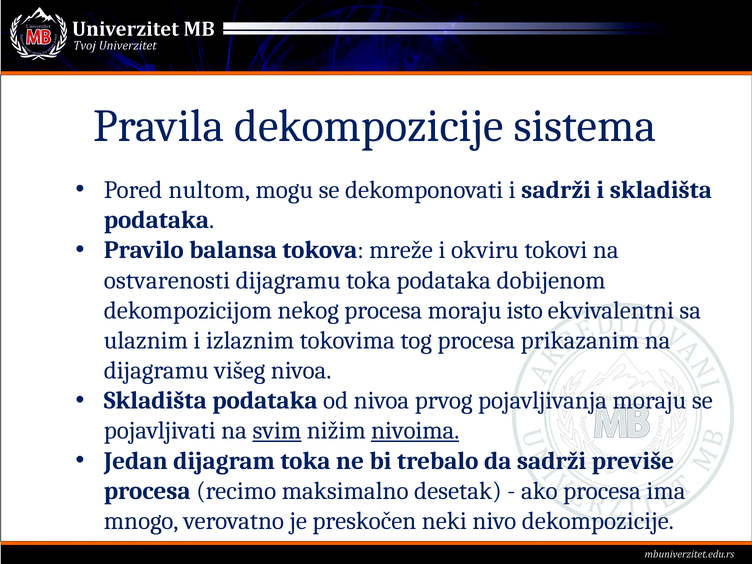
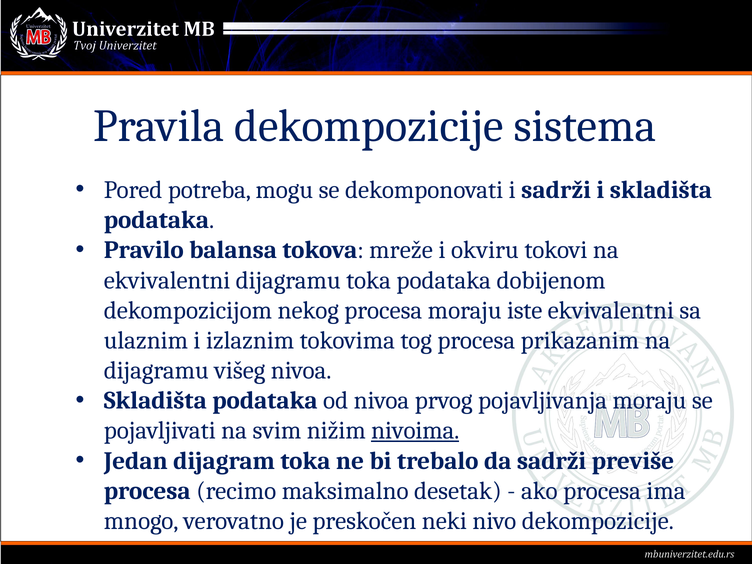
nultom: nultom -> potreba (209, 190)
ostvarenosti: ostvarenosti -> ekvivalentni (167, 280)
isto: isto -> iste (525, 310)
svim underline: present -> none (277, 431)
